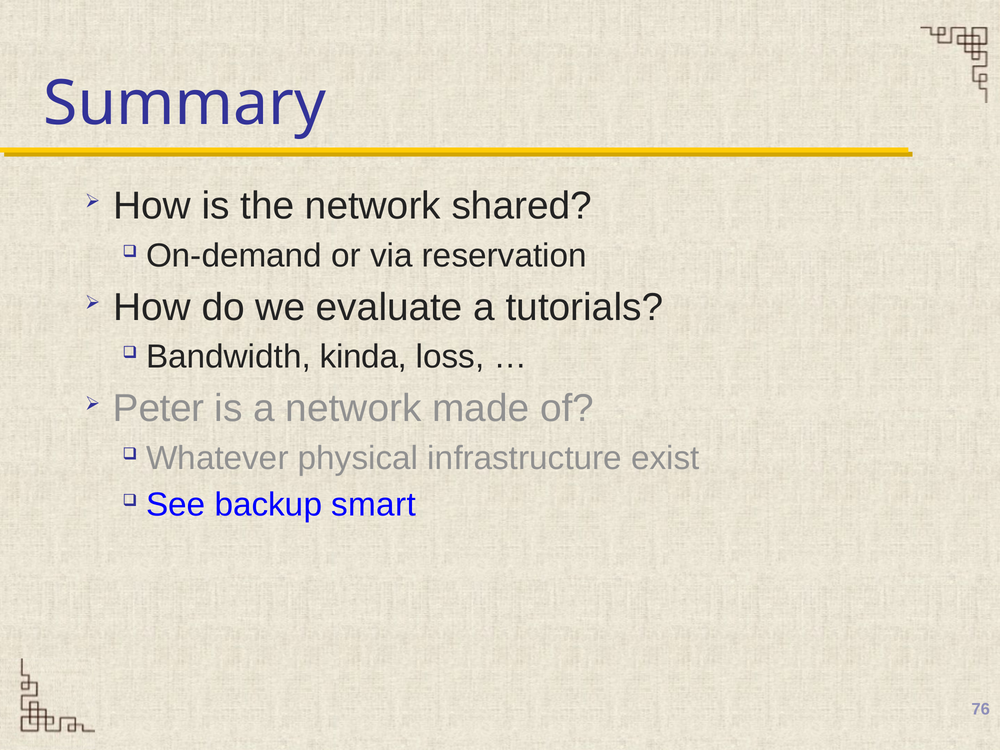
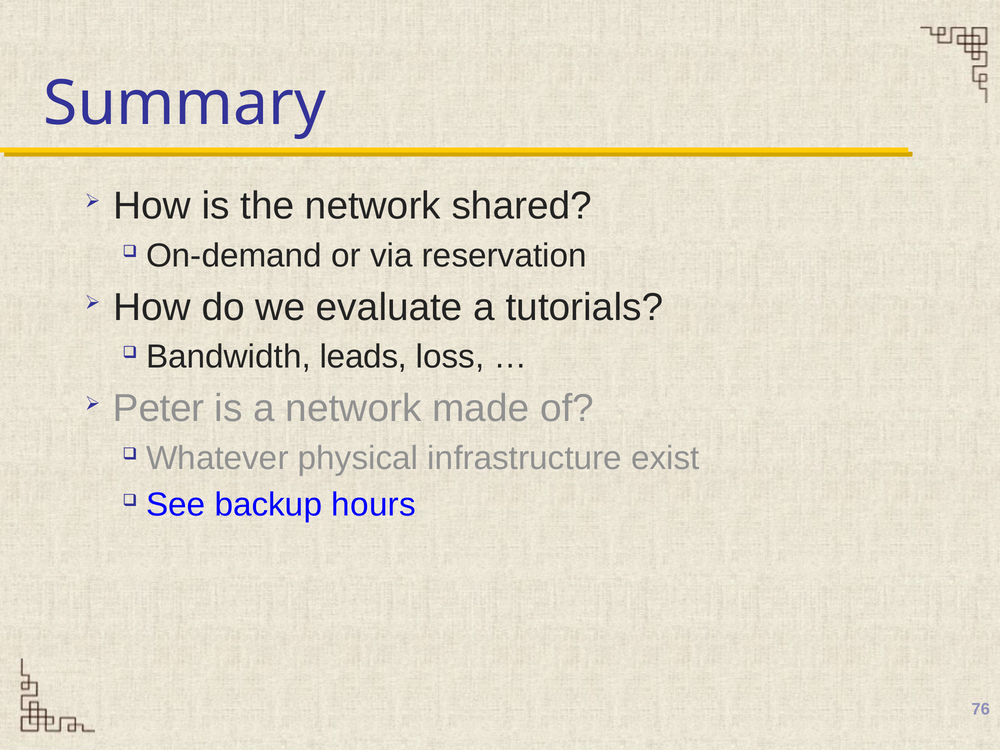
kinda: kinda -> leads (363, 357)
smart: smart -> hours (374, 505)
